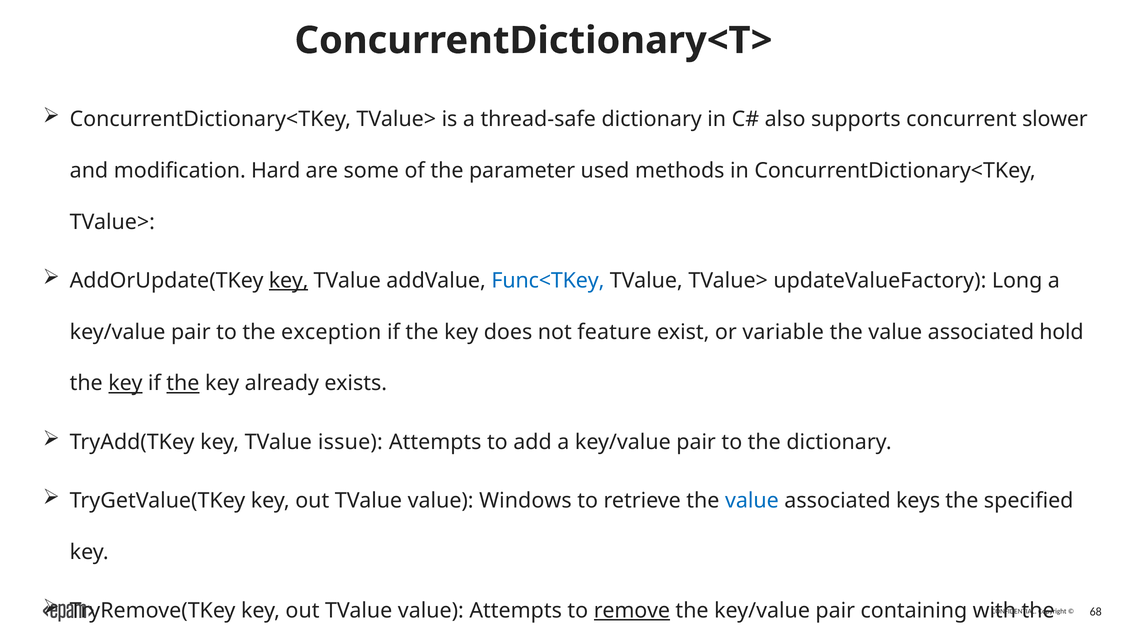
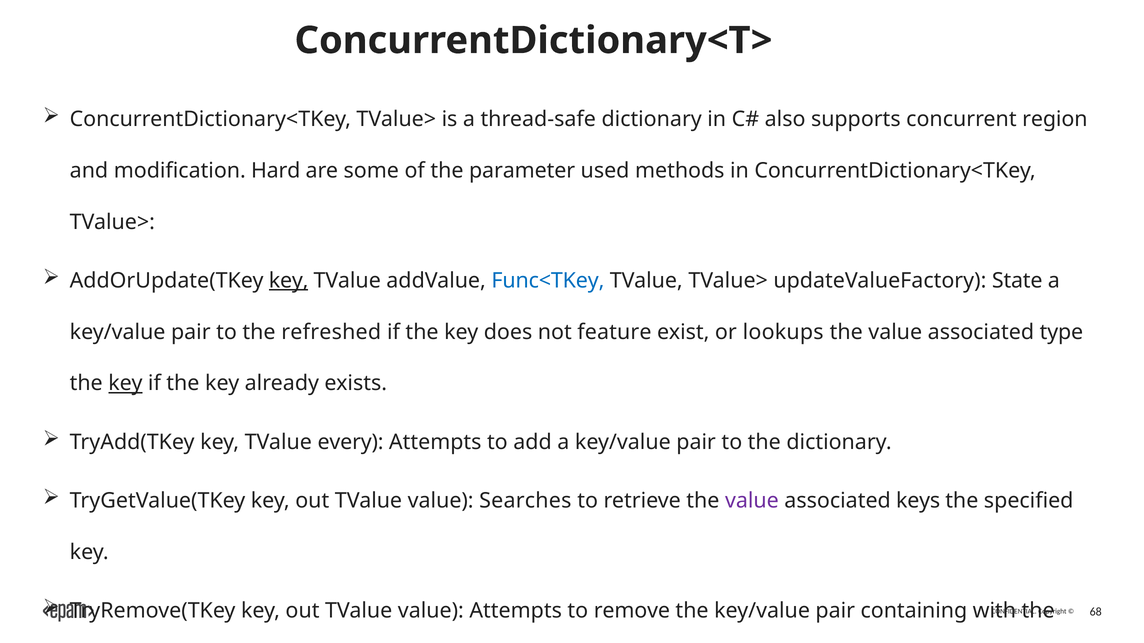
slower: slower -> region (1055, 119)
Long: Long -> State (1017, 281)
exception: exception -> refreshed (331, 332)
variable: variable -> lookups (783, 332)
hold: hold -> type (1061, 332)
the underline: present -> none (183, 384)
issue: issue -> every (351, 442)
Windows: Windows -> Searches (525, 501)
value colour: blue -> purple (752, 501)
remove underline: present -> none (632, 611)
